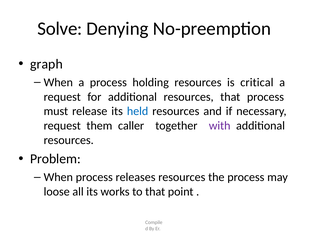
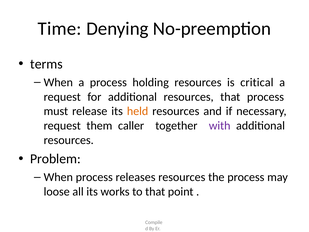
Solve: Solve -> Time (60, 29)
graph: graph -> terms (46, 64)
held colour: blue -> orange (138, 111)
